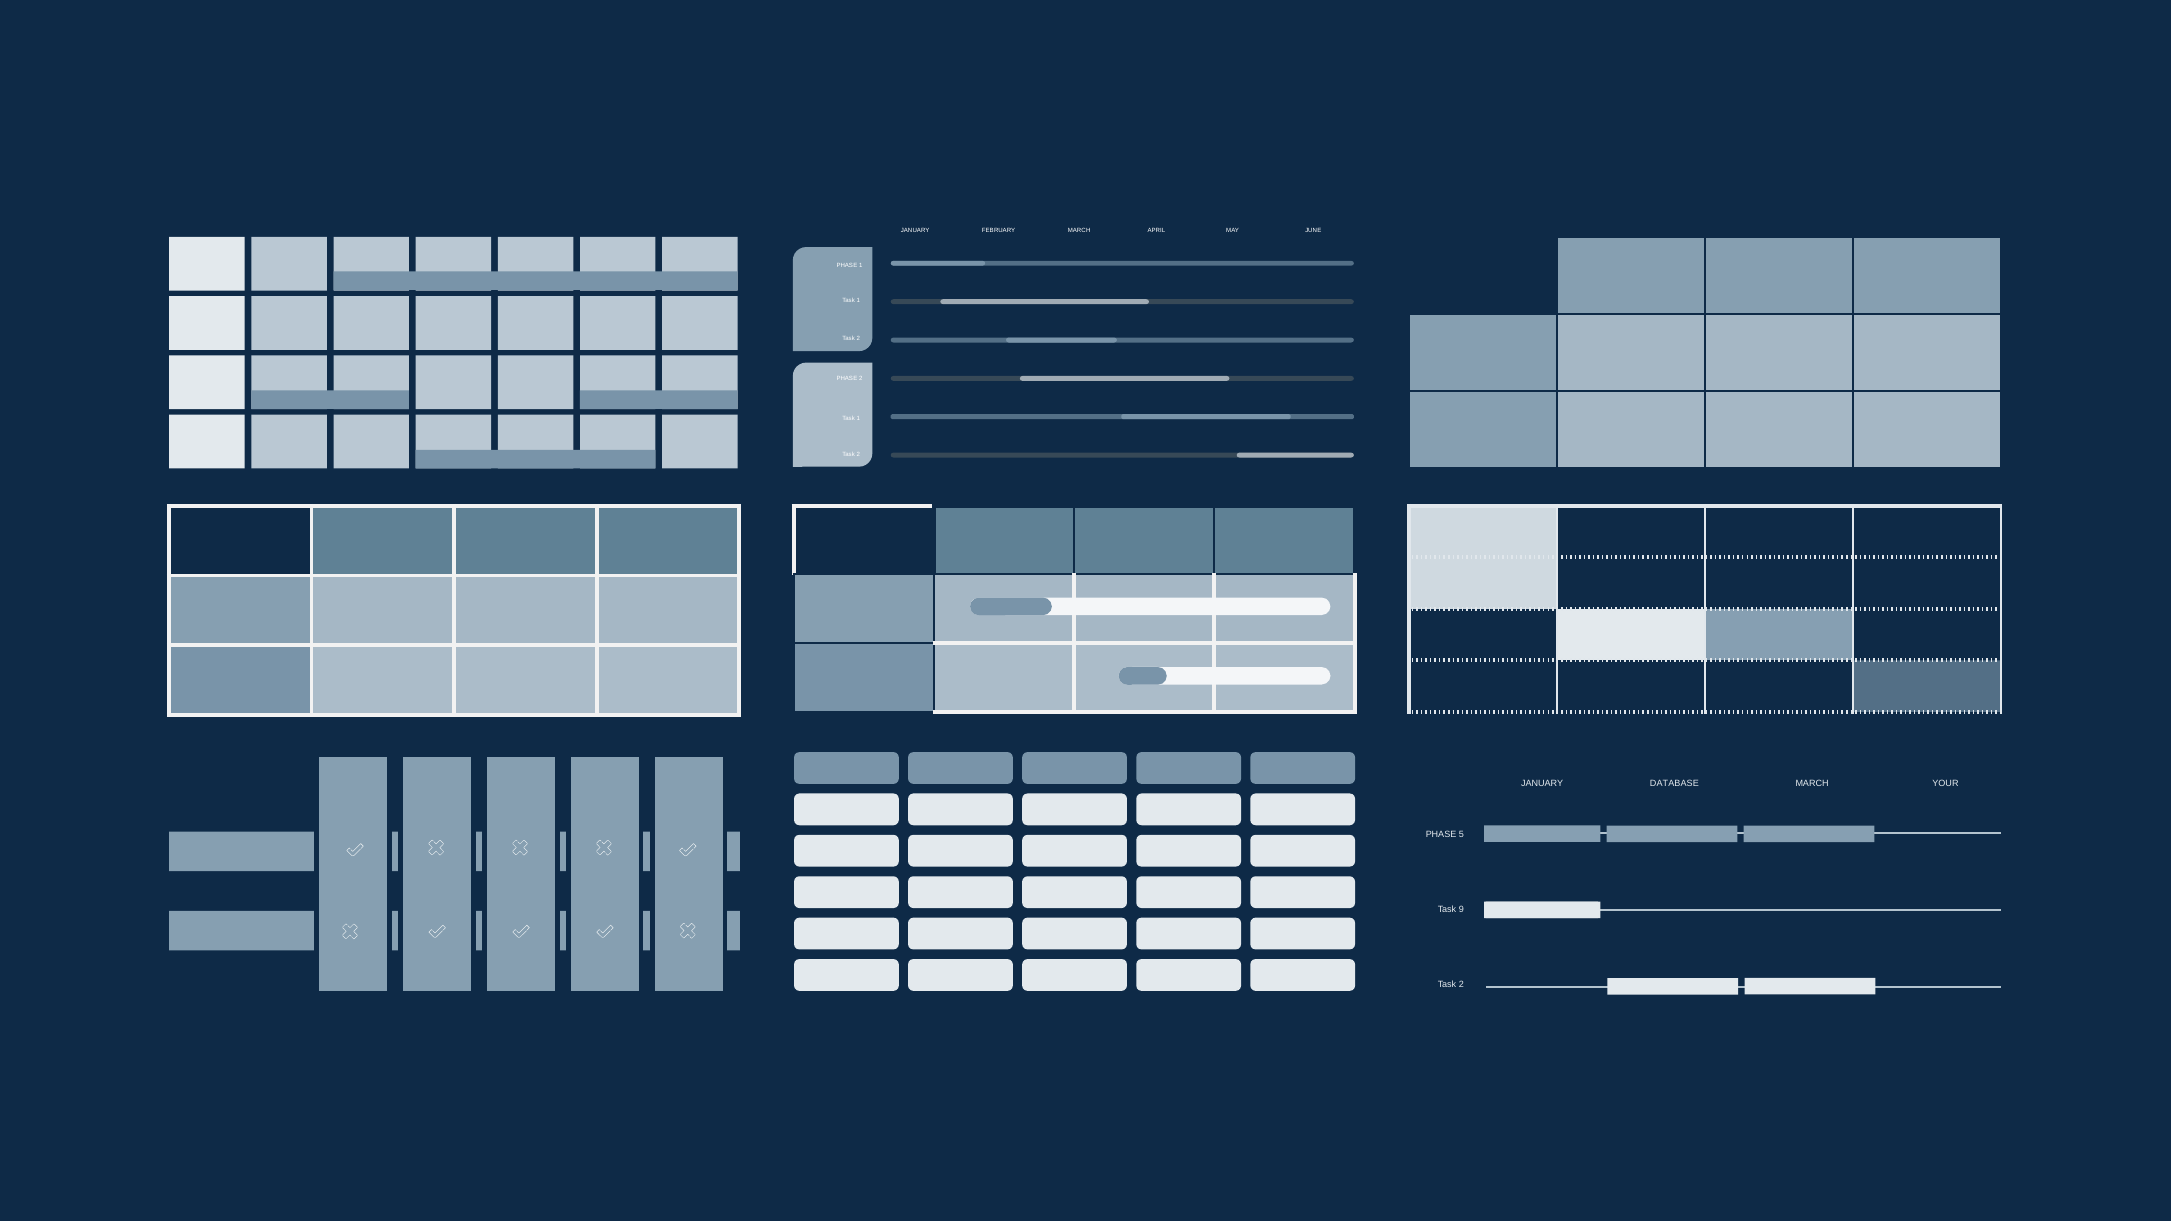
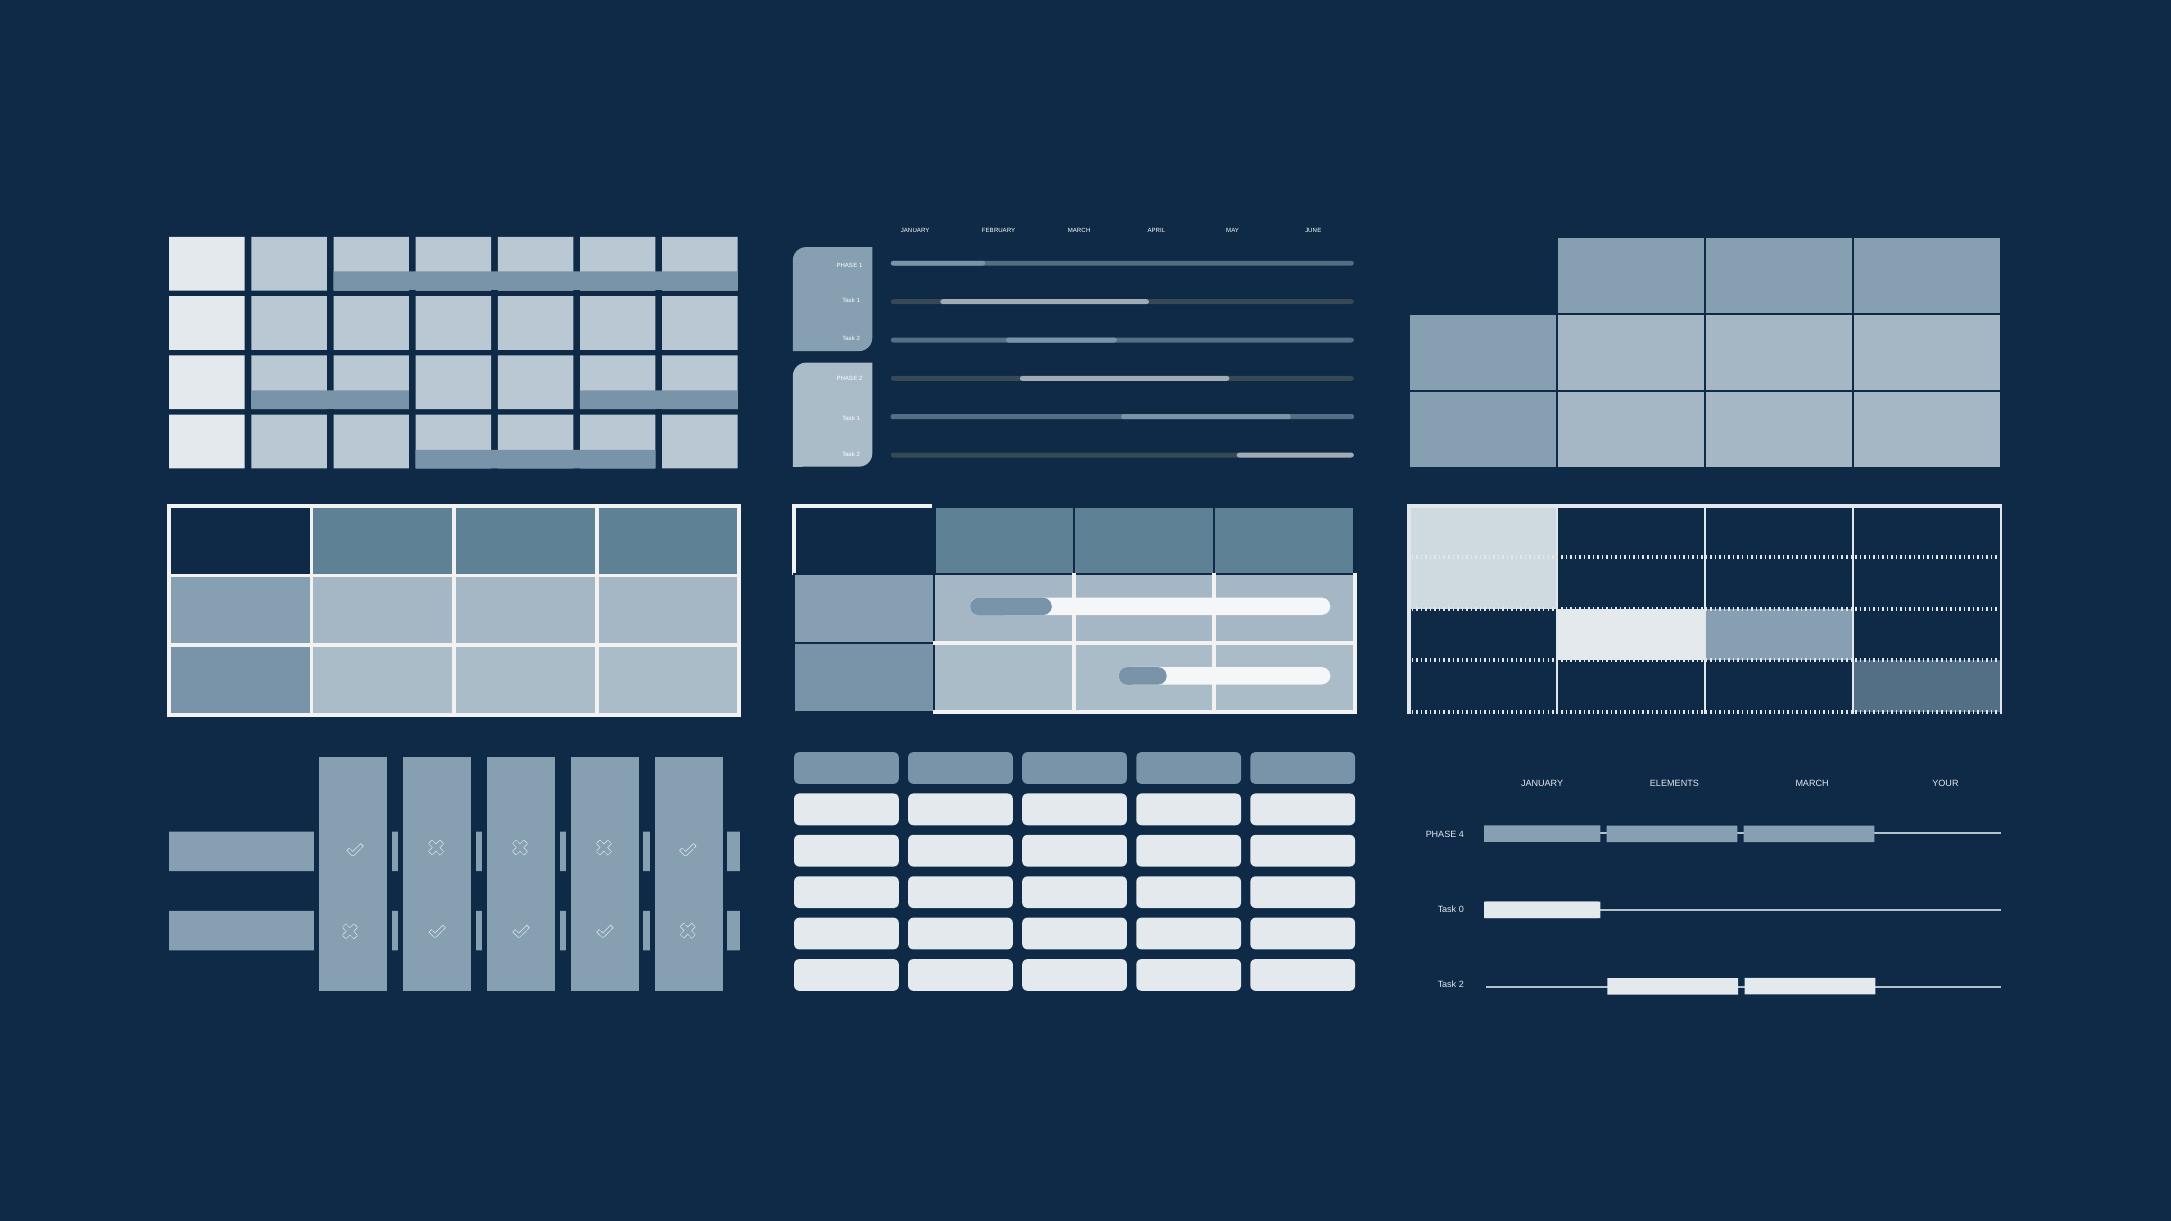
DATABASE: DATABASE -> ELEMENTS (1674, 784)
5: 5 -> 4 (1461, 834)
9: 9 -> 0 (1461, 909)
